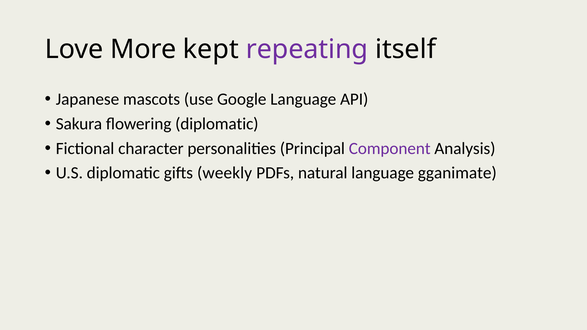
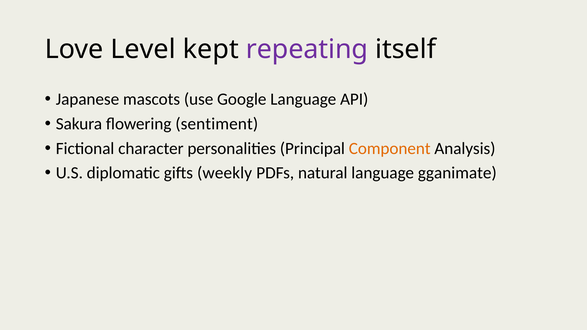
More: More -> Level (143, 49)
flowering diplomatic: diplomatic -> sentiment (217, 124)
Component colour: purple -> orange (390, 148)
